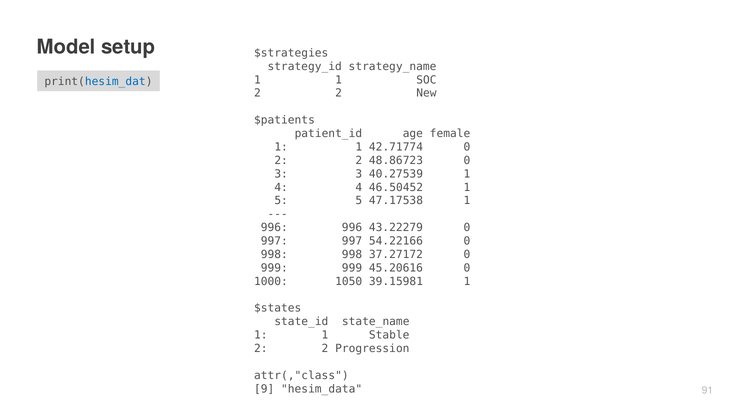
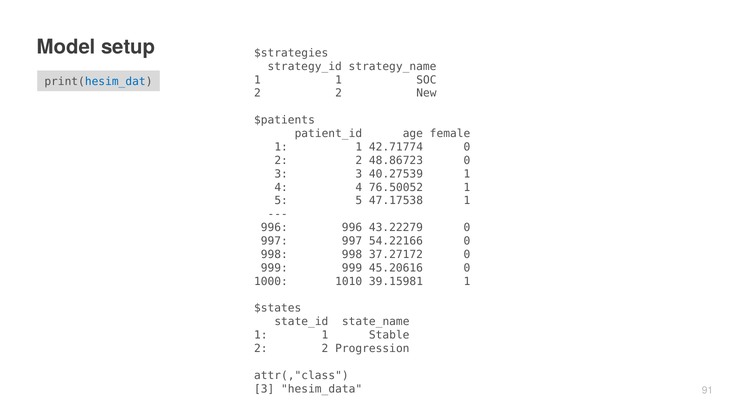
46.50452: 46.50452 -> 76.50052 (396, 187)
1050: 1050 -> 1010 (349, 282)
9: 9 -> 3 (264, 389)
